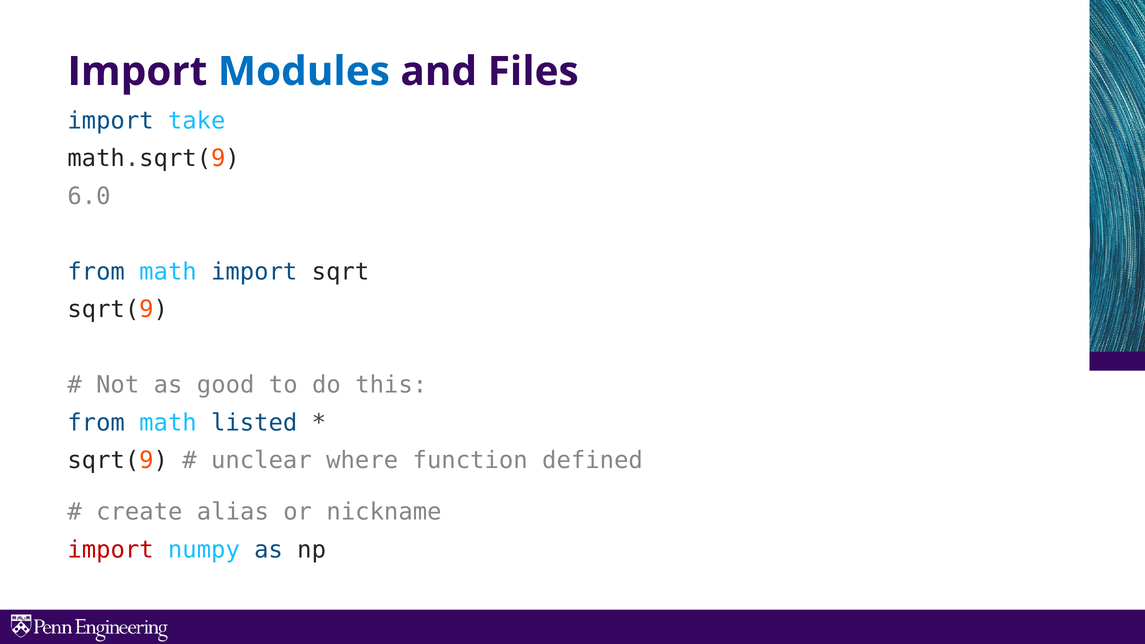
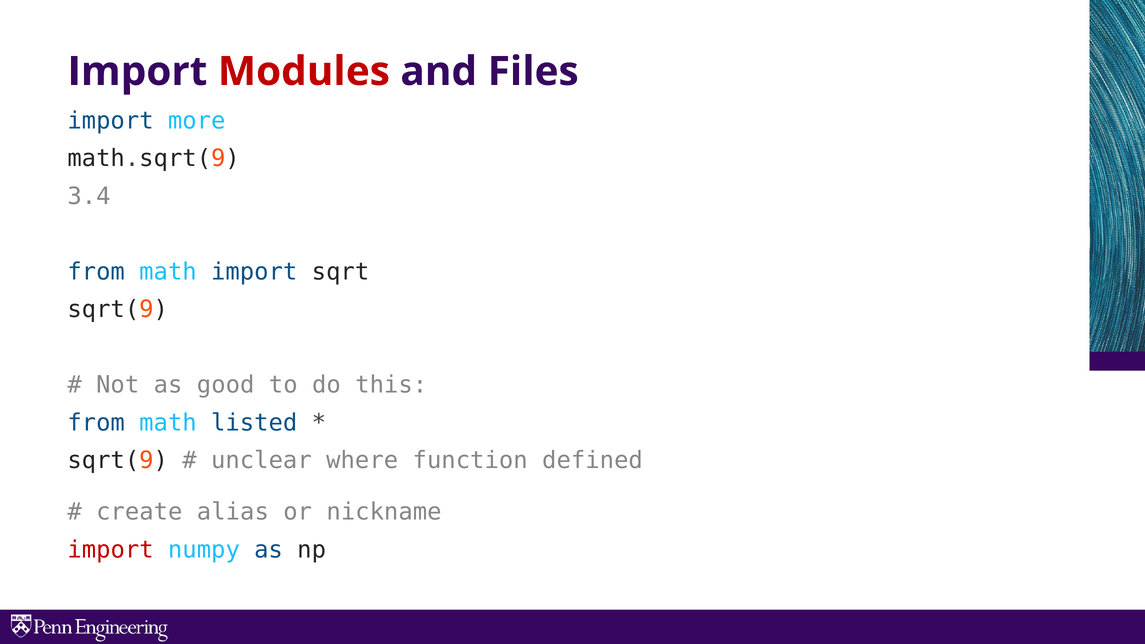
Modules colour: blue -> red (304, 72)
take: take -> more (197, 121)
6.0: 6.0 -> 3.4 (89, 196)
